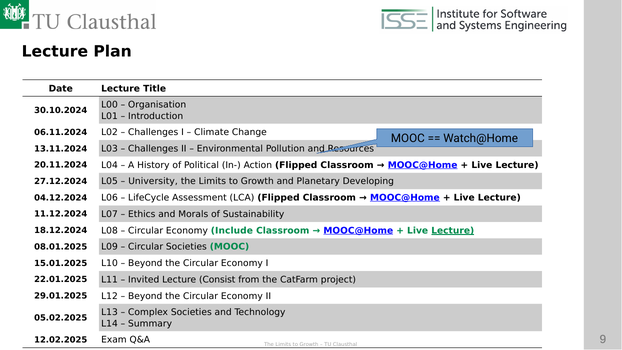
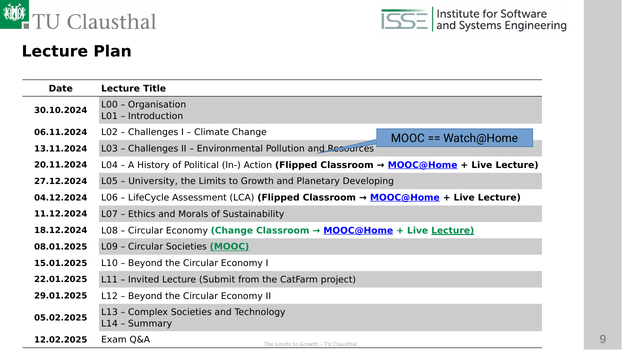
Economy Include: Include -> Change (232, 231)
MOOC underline: none -> present (230, 247)
Consist: Consist -> Submit (217, 280)
